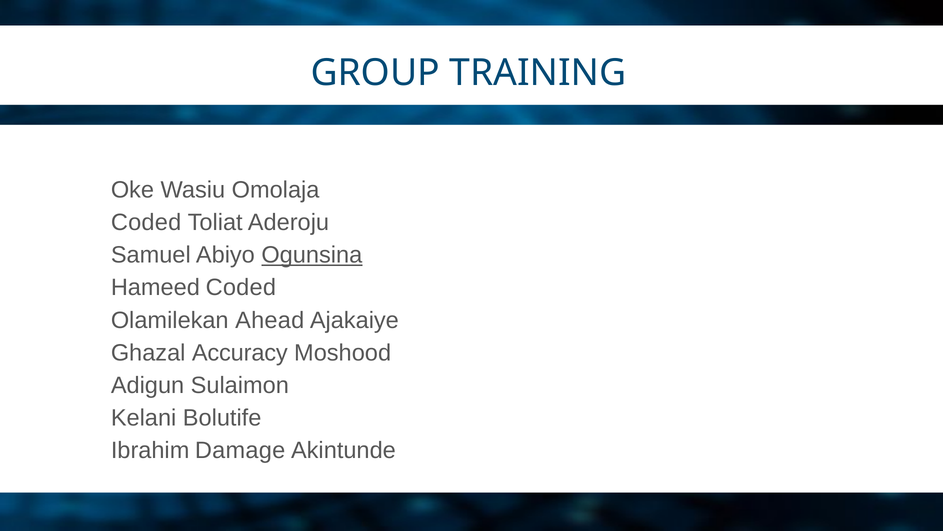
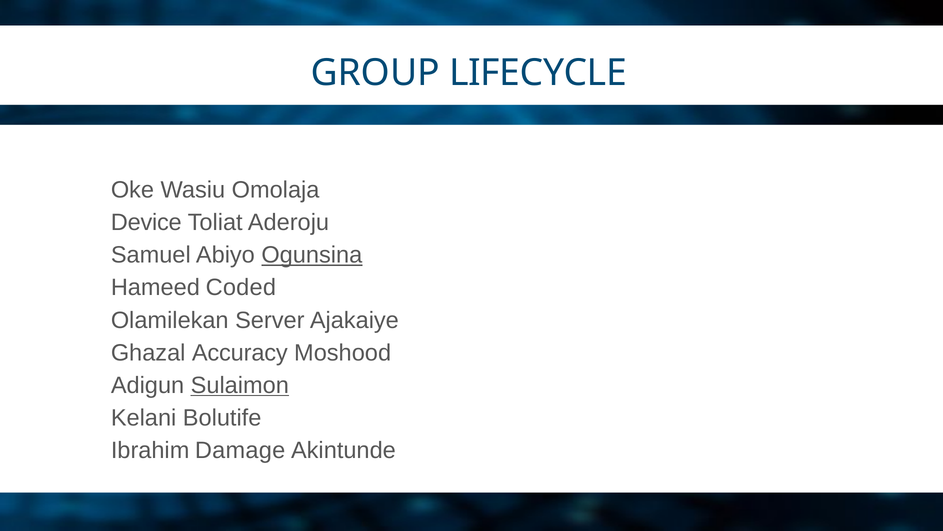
TRAINING: TRAINING -> LIFECYCLE (538, 73)
Coded: Coded -> Device (146, 222)
Ahead: Ahead -> Server (270, 320)
Sulaimon underline: none -> present (240, 385)
